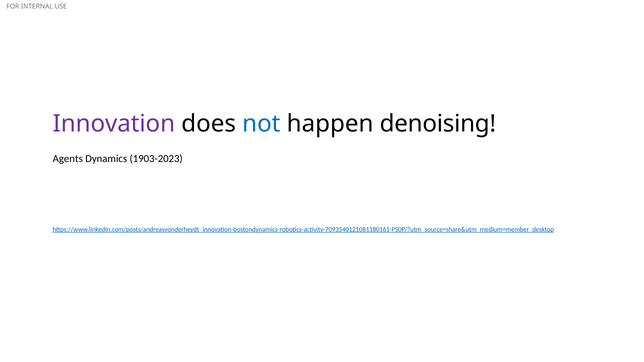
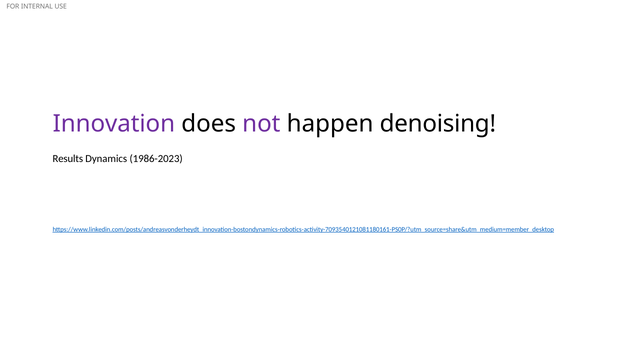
not colour: blue -> purple (261, 124)
Agents: Agents -> Results (68, 159)
1903-2023: 1903-2023 -> 1986-2023 (156, 159)
